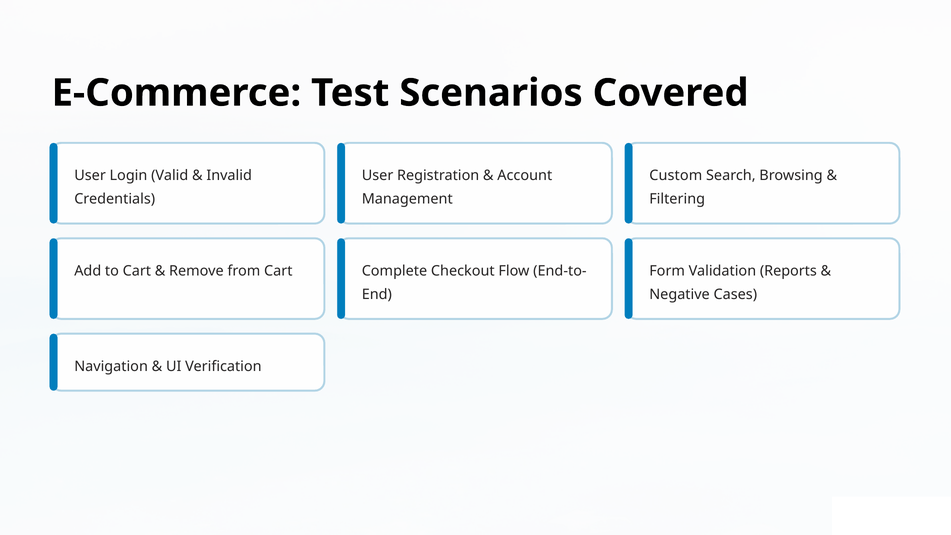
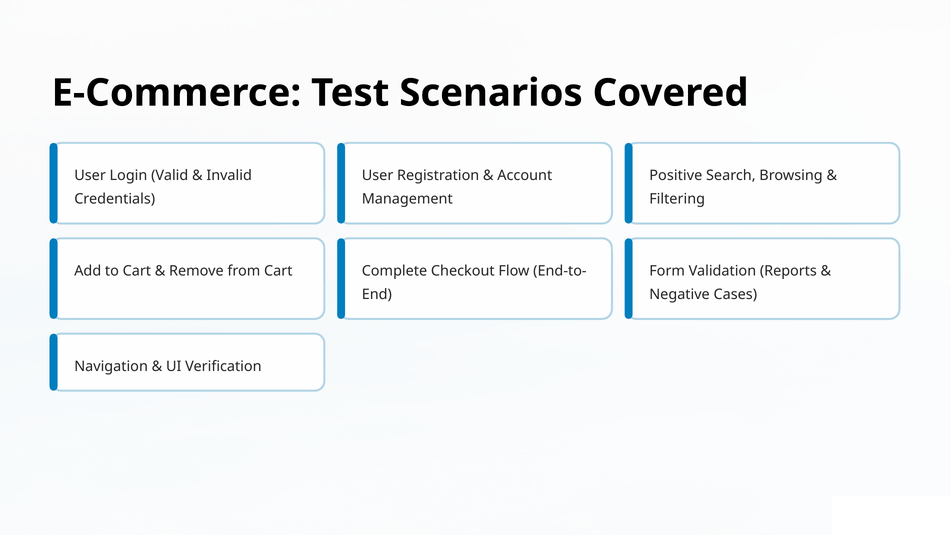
Custom: Custom -> Positive (676, 175)
